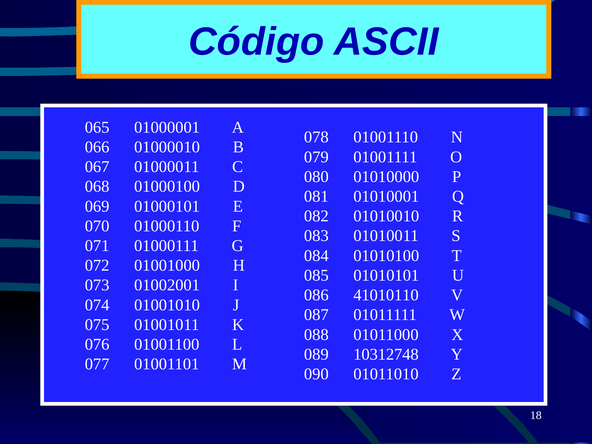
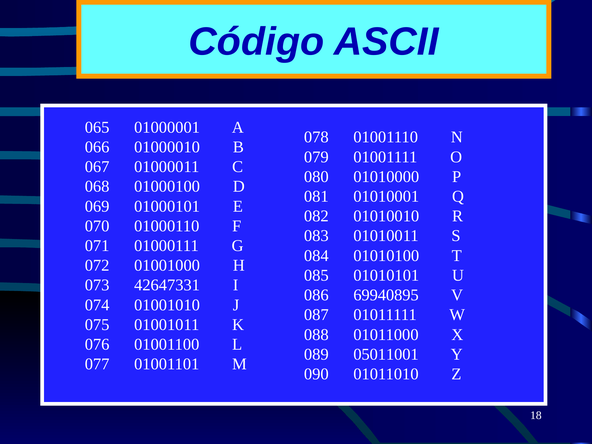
01002001: 01002001 -> 42647331 (167, 285)
41010110: 41010110 -> 69940895 (386, 295)
10312748: 10312748 -> 05011001 (386, 354)
